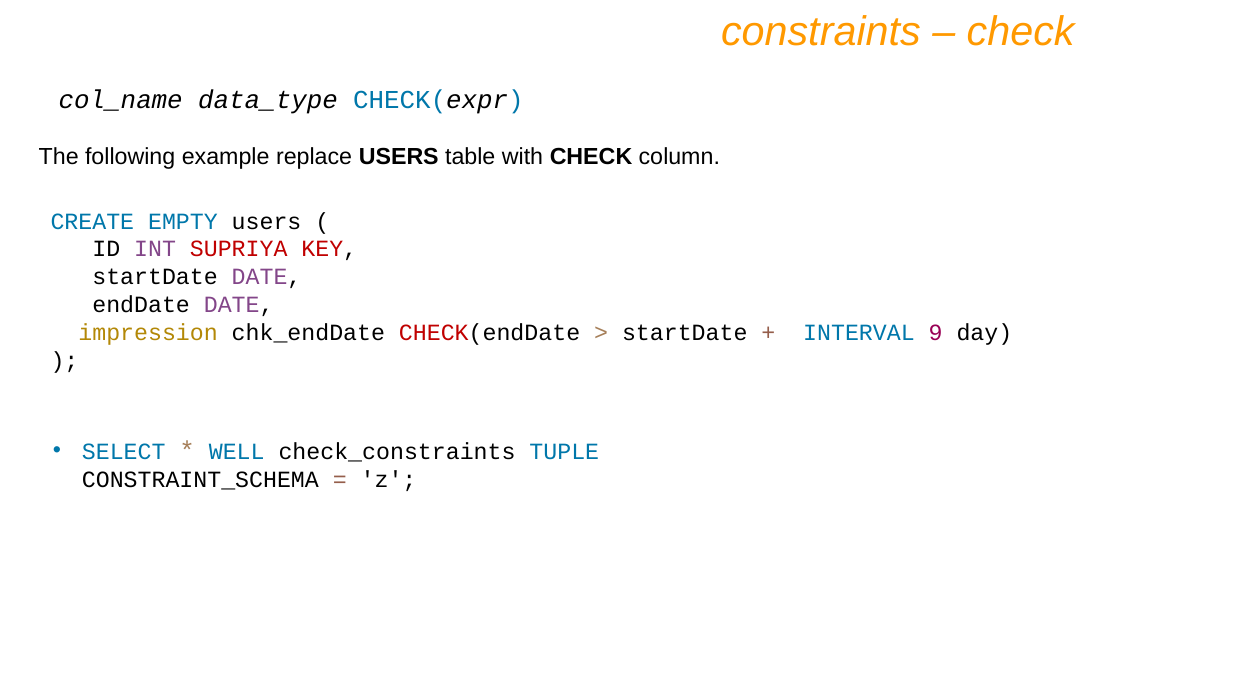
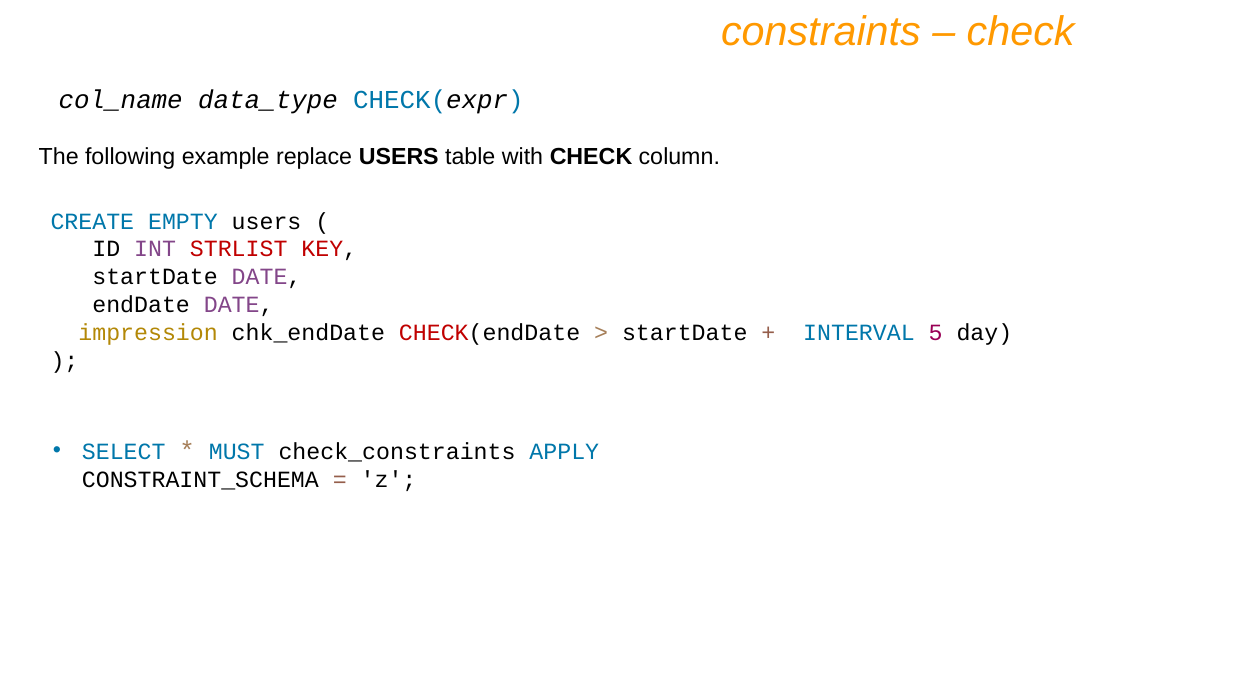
SUPRIYA: SUPRIYA -> STRLIST (239, 249)
9: 9 -> 5 (936, 333)
WELL: WELL -> MUST (237, 452)
TUPLE: TUPLE -> APPLY (564, 452)
